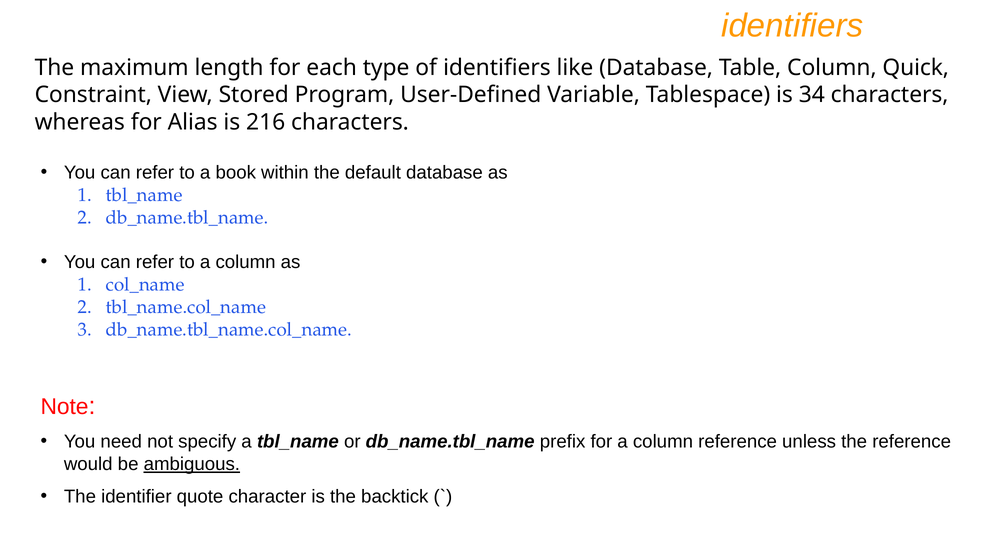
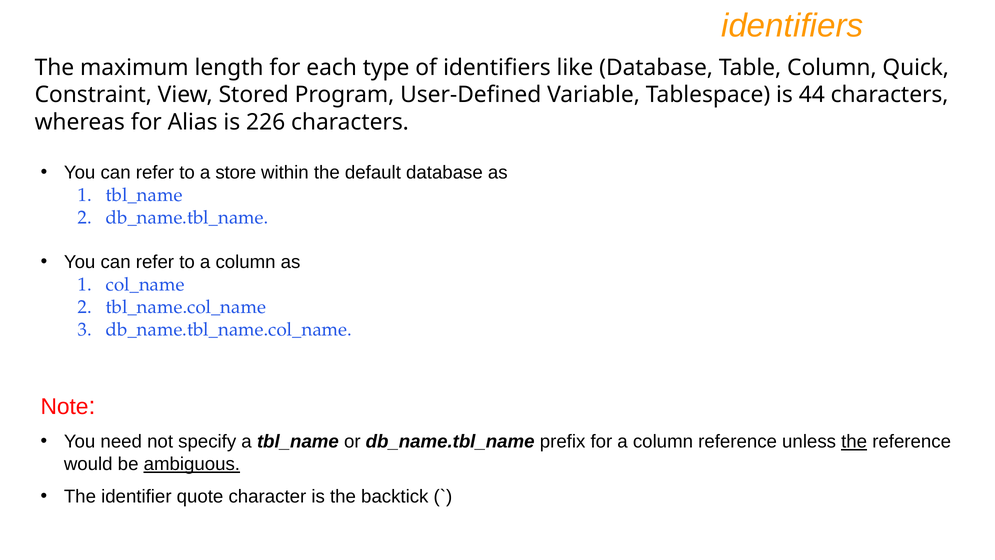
34: 34 -> 44 (812, 95)
216: 216 -> 226 (266, 122)
book: book -> store (236, 173)
the underline: none -> present (854, 442)
